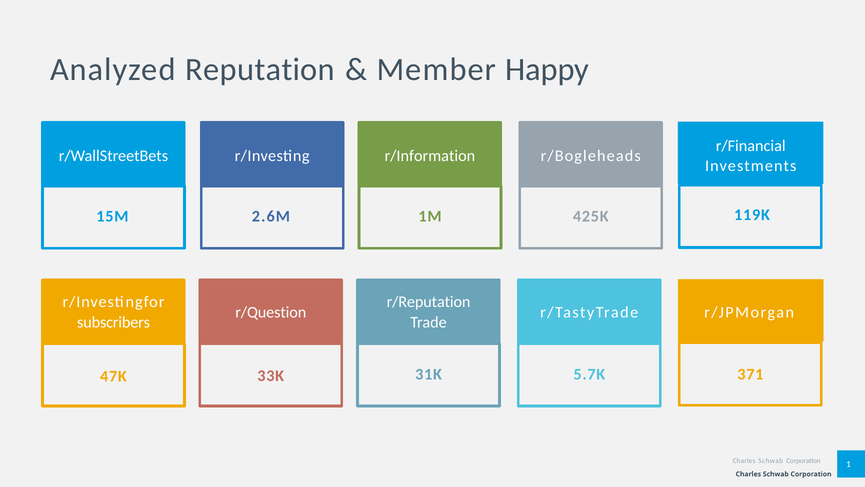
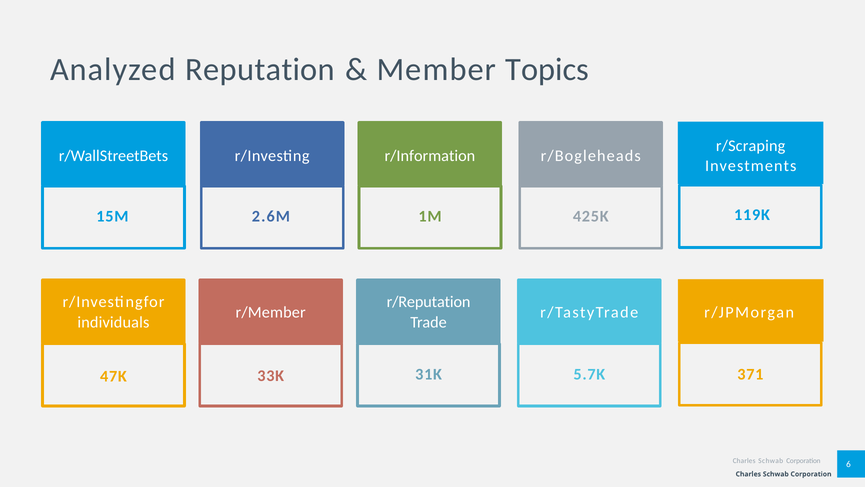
Happy: Happy -> Topics (547, 69)
r/Financial: r/Financial -> r/Scraping (751, 146)
r/Question: r/Question -> r/Member (271, 312)
subscribers: subscribers -> individuals (113, 322)
1: 1 -> 6 (848, 464)
